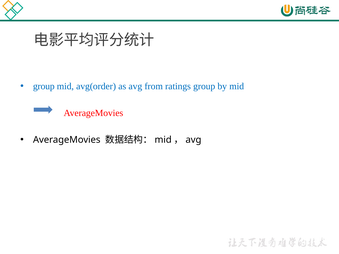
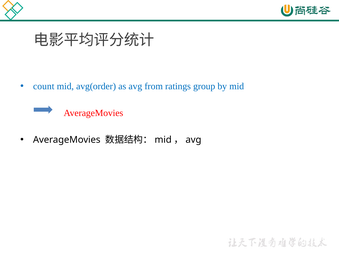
group: group -> count (44, 86)
